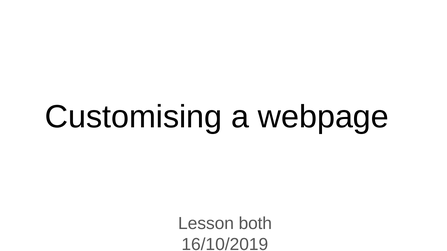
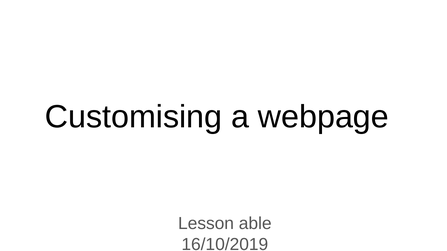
both: both -> able (255, 224)
